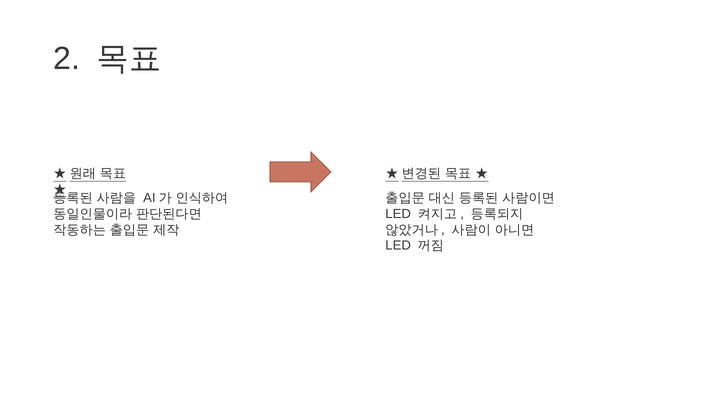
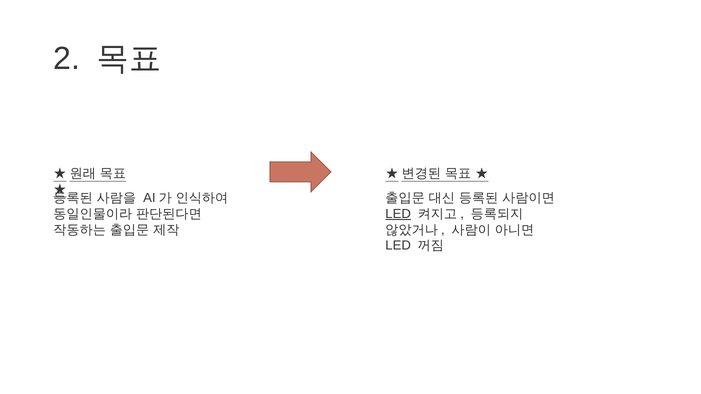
LED underline: none -> present (398, 214)
